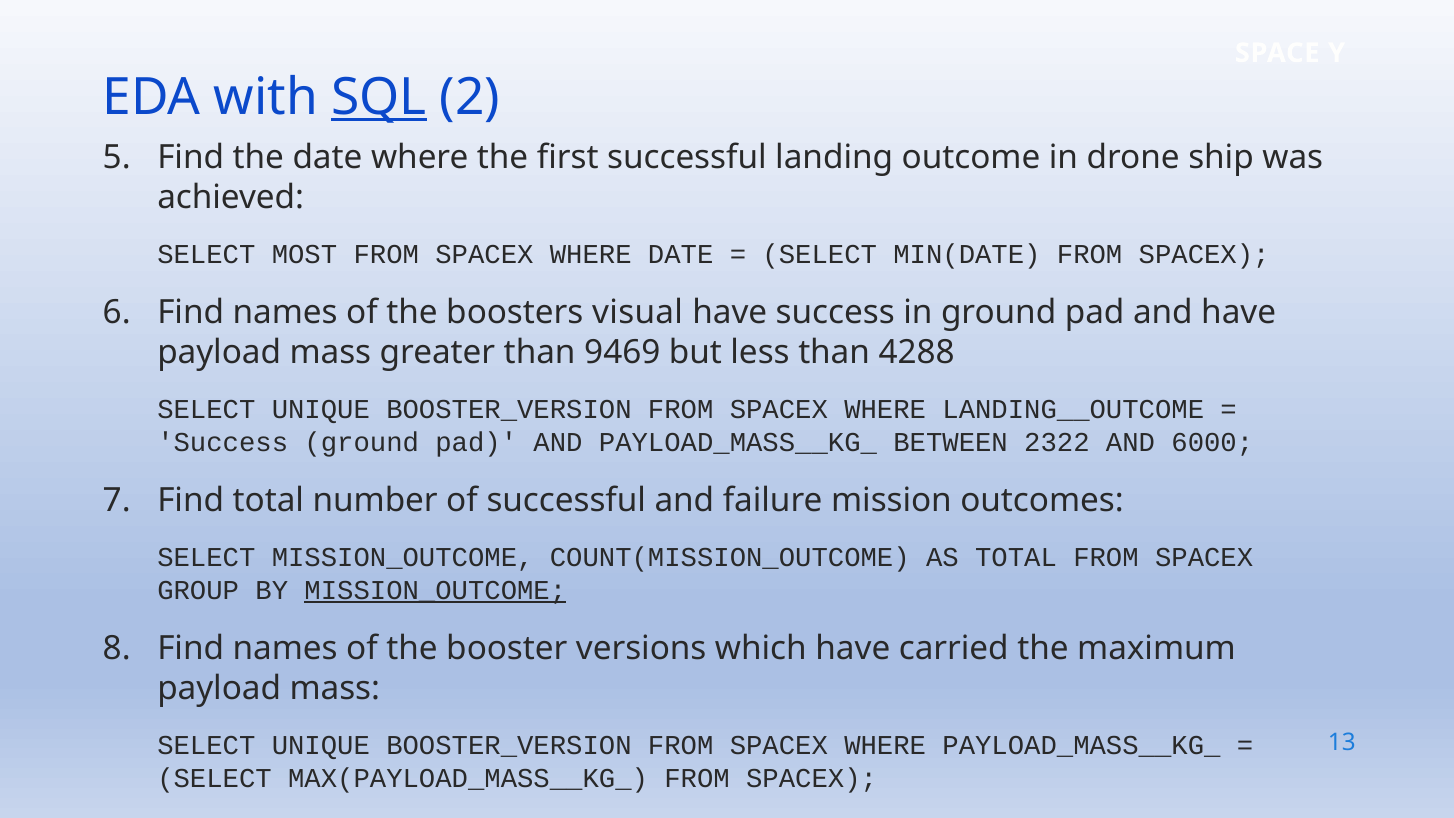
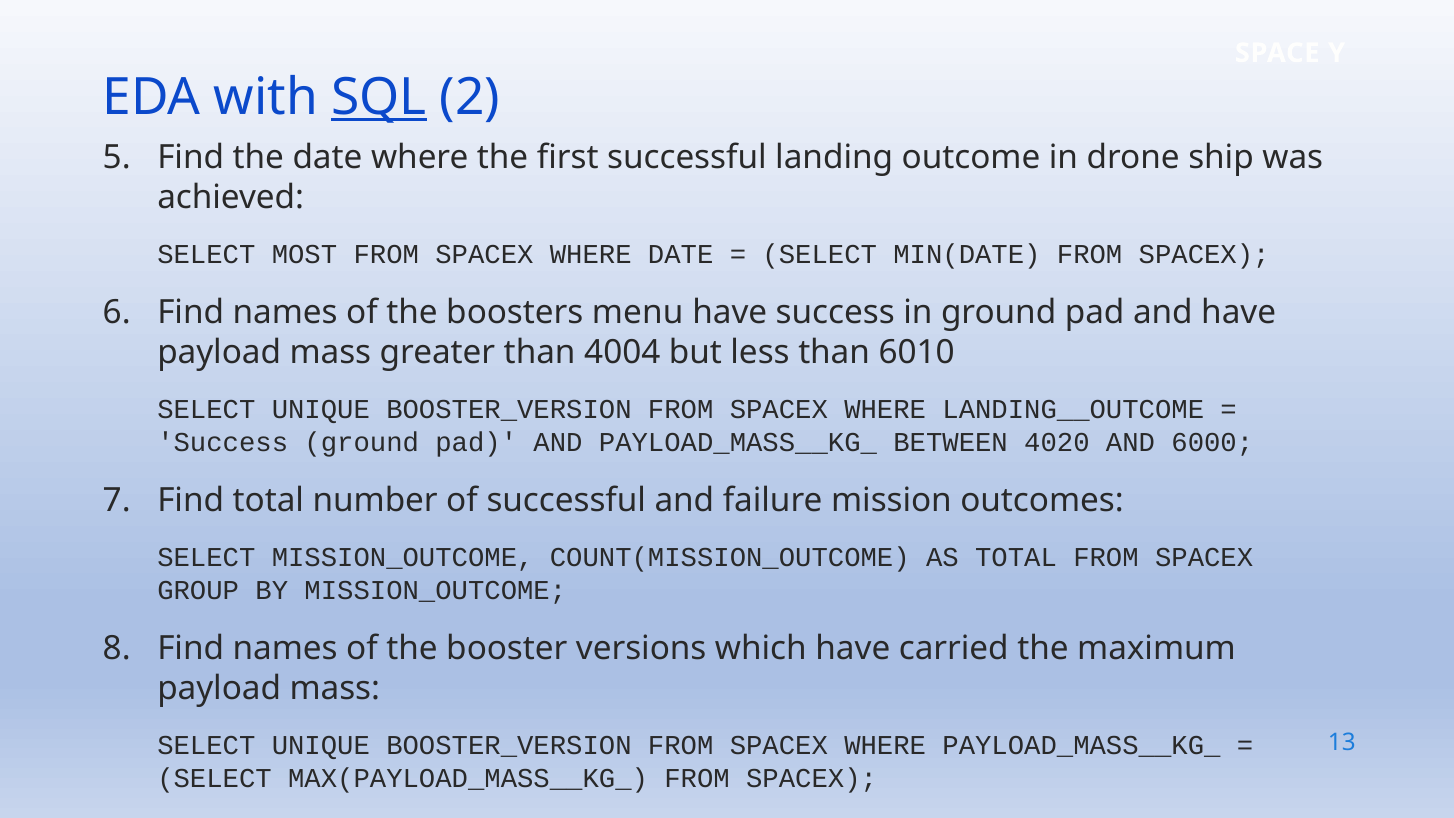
visual: visual -> menu (638, 313)
9469: 9469 -> 4004 (622, 353)
4288: 4288 -> 6010 (917, 353)
2322: 2322 -> 4020 (1057, 442)
MISSION_OUTCOME underline: present -> none (435, 590)
